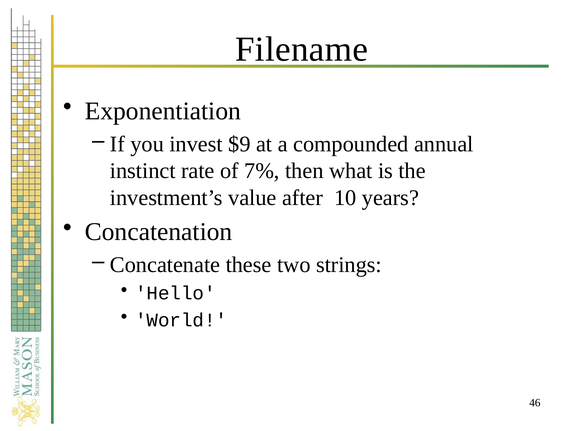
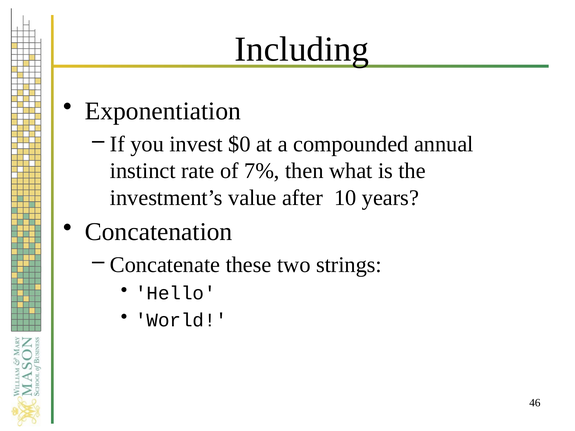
Filename: Filename -> Including (302, 49)
$9: $9 -> $0 (239, 144)
